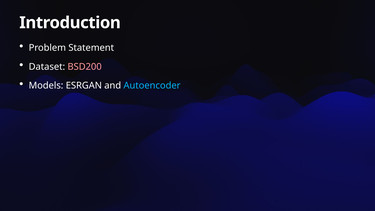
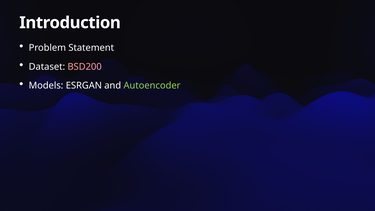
Autoencoder colour: light blue -> light green (152, 86)
